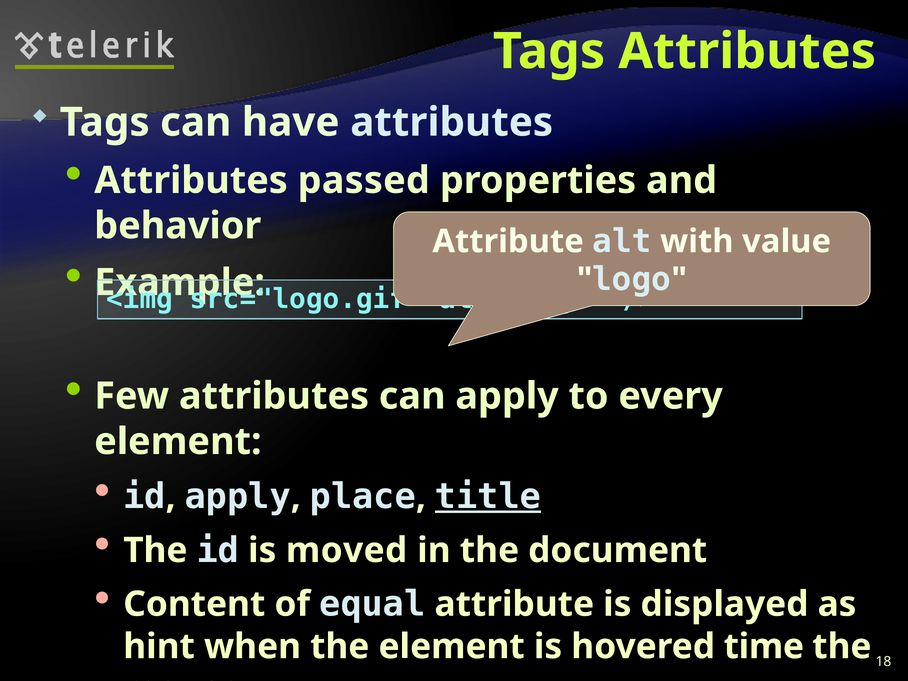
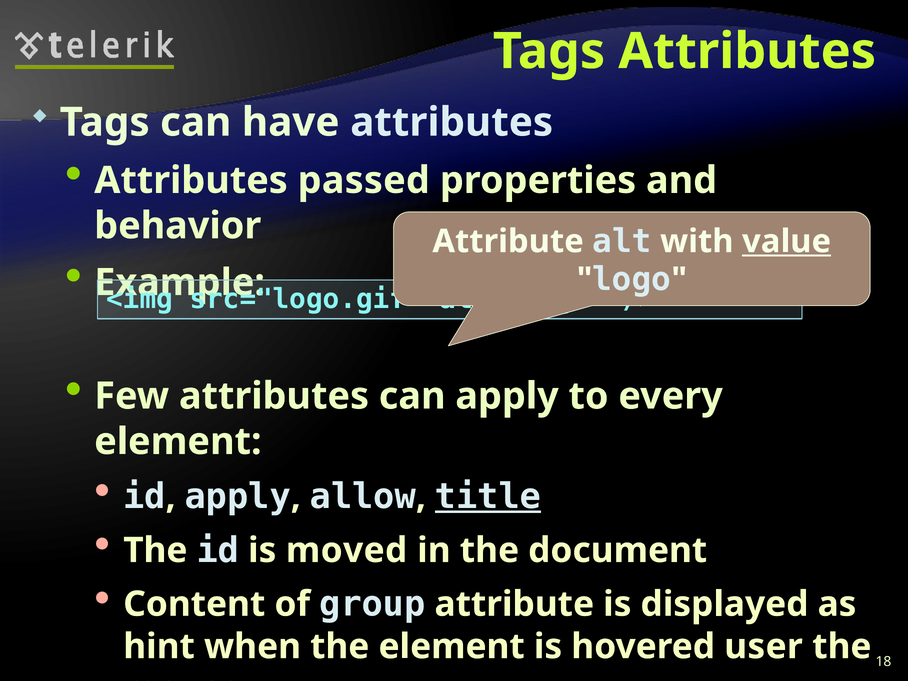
value underline: none -> present (787, 241)
place: place -> allow (363, 497)
equal: equal -> group (372, 604)
time: time -> user (763, 647)
